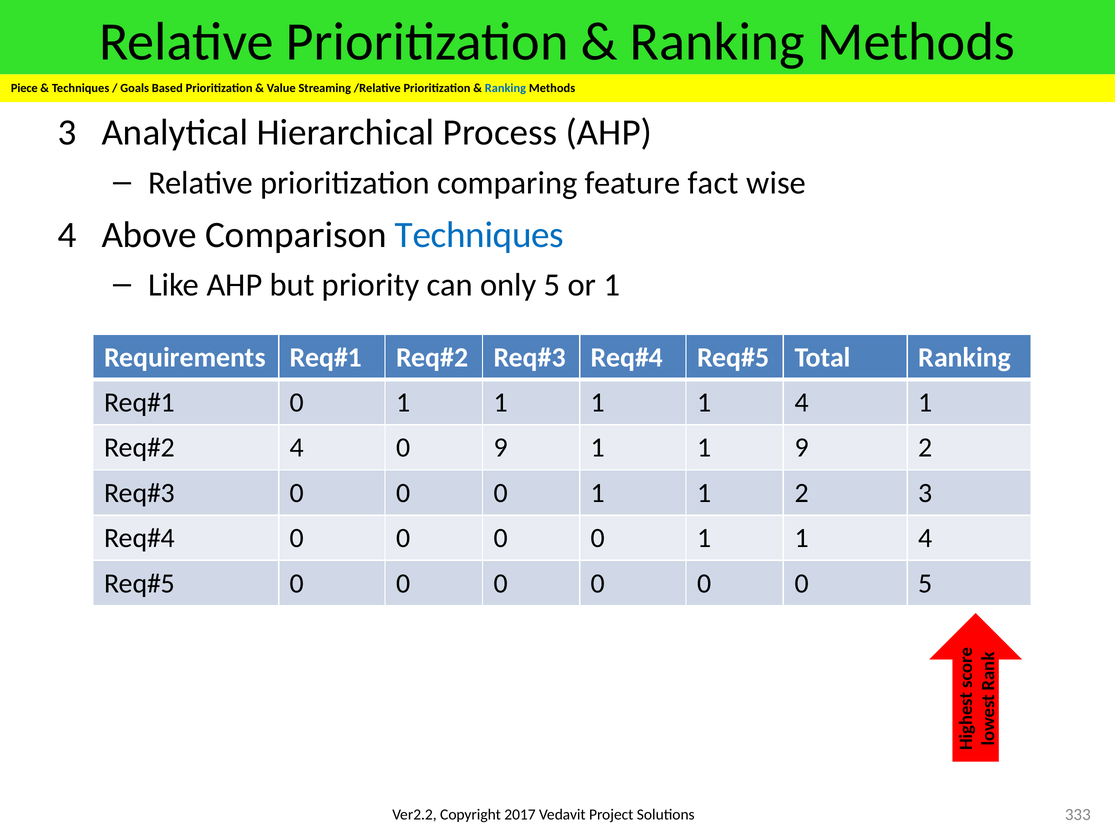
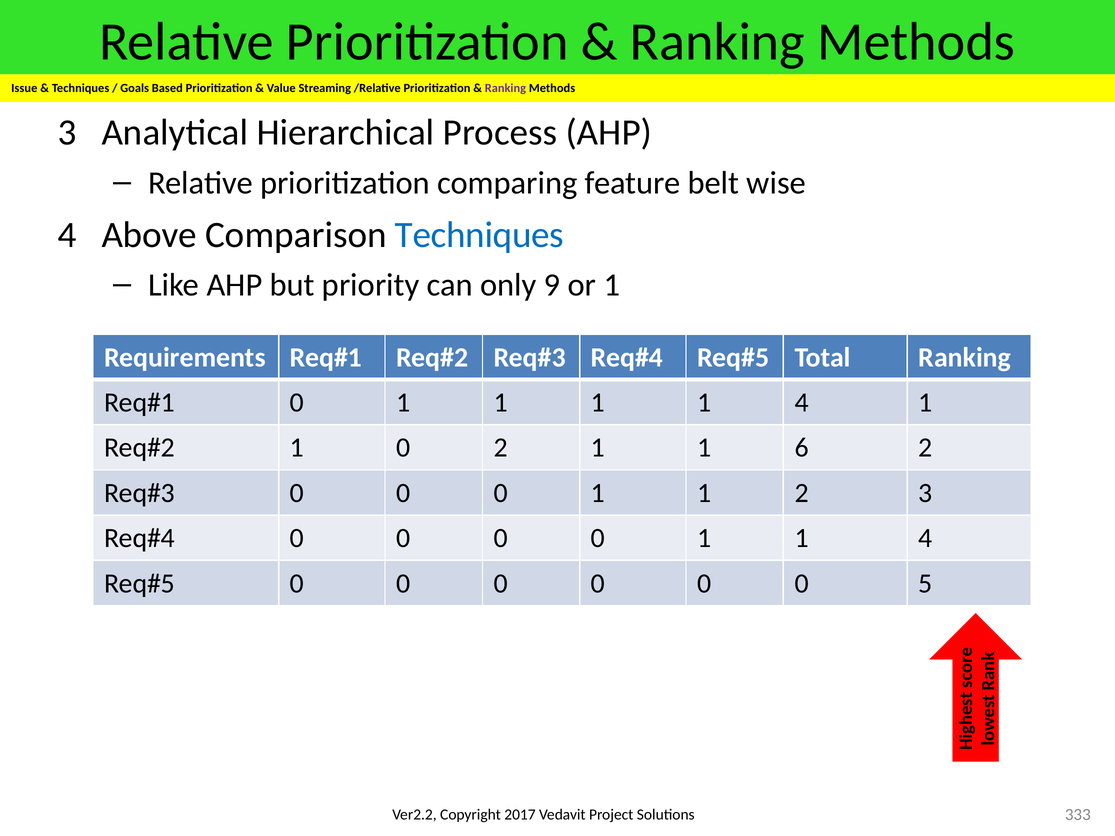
Piece: Piece -> Issue (24, 88)
Ranking colour: blue -> purple (505, 88)
fact: fact -> belt (713, 183)
only 5: 5 -> 9 (552, 285)
4: 4 -> 1 (297, 448)
0 9: 9 -> 2 (501, 448)
1 9: 9 -> 6 (802, 448)
